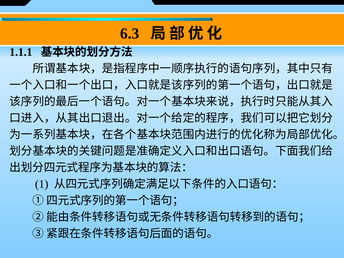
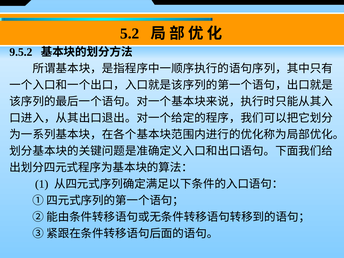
6.3: 6.3 -> 5.2 (130, 34)
1.1.1: 1.1.1 -> 9.5.2 (21, 52)
